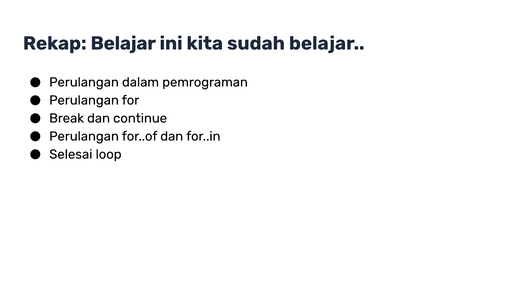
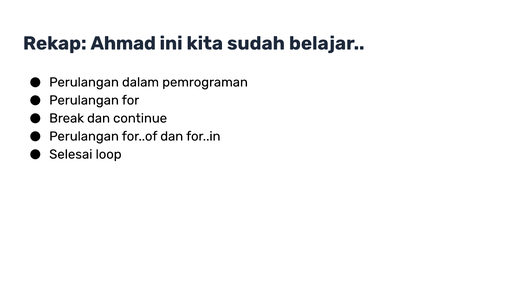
Rekap Belajar: Belajar -> Ahmad (123, 43)
